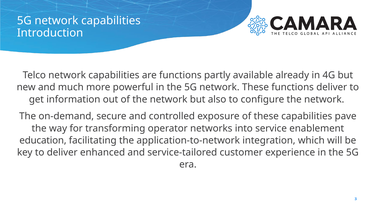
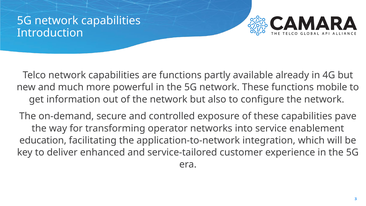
functions deliver: deliver -> mobile (332, 87)
